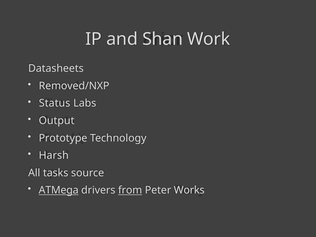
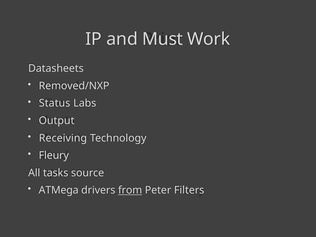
Shan: Shan -> Must (163, 39)
Prototype: Prototype -> Receiving (63, 138)
Harsh: Harsh -> Fleury (54, 155)
ATMega underline: present -> none (59, 190)
Works: Works -> Filters (189, 190)
